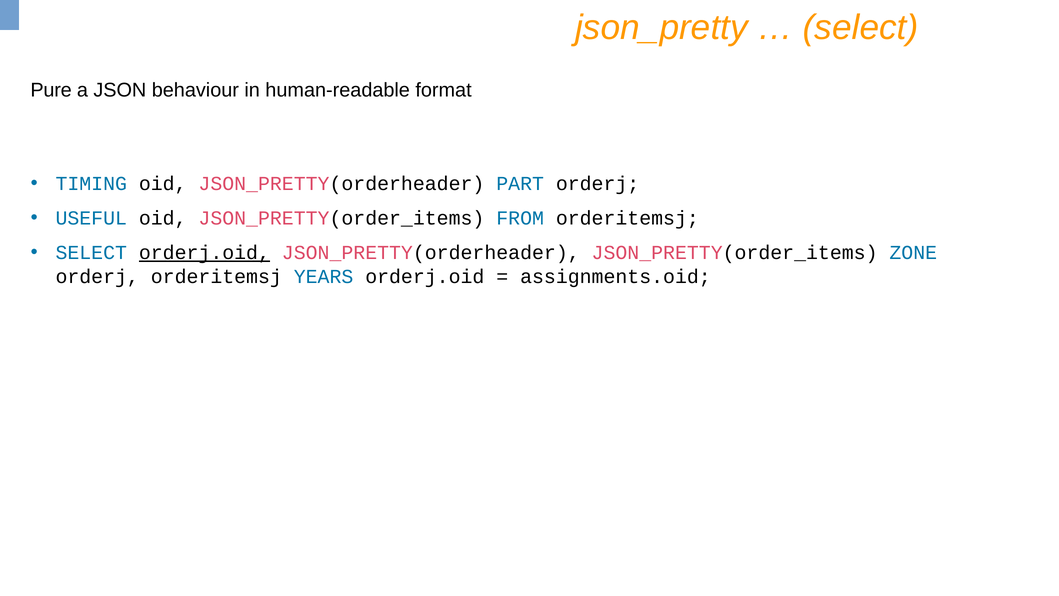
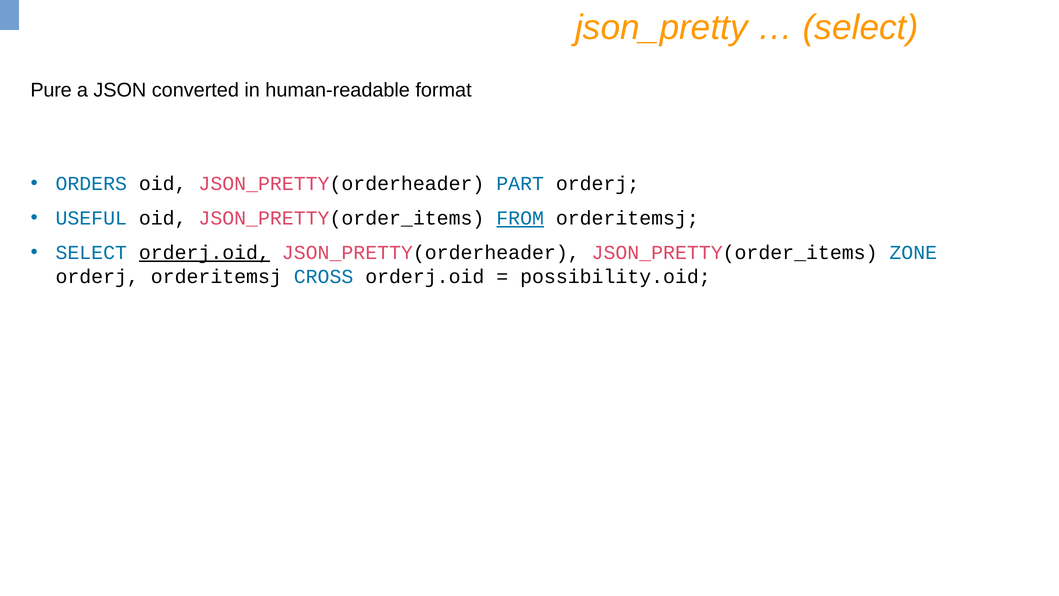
behaviour: behaviour -> converted (195, 90)
TIMING: TIMING -> ORDERS (91, 184)
FROM underline: none -> present (520, 218)
YEARS: YEARS -> CROSS (324, 276)
assignments.oid: assignments.oid -> possibility.oid (615, 276)
